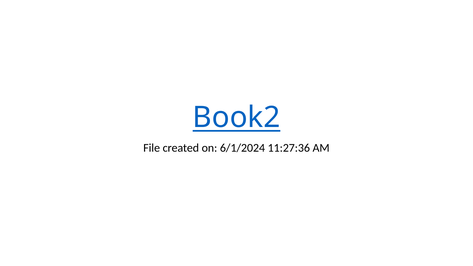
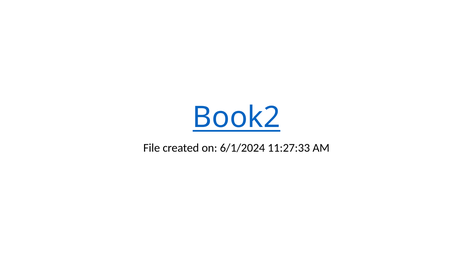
11:27:36: 11:27:36 -> 11:27:33 (289, 148)
